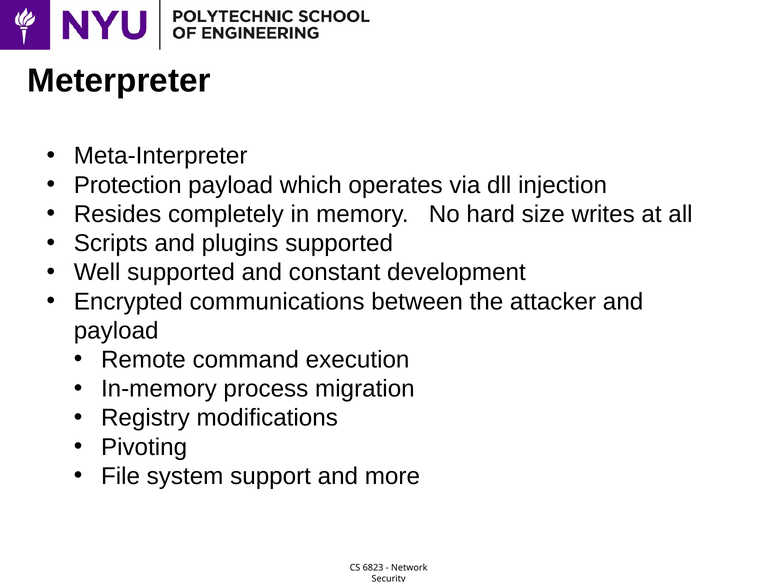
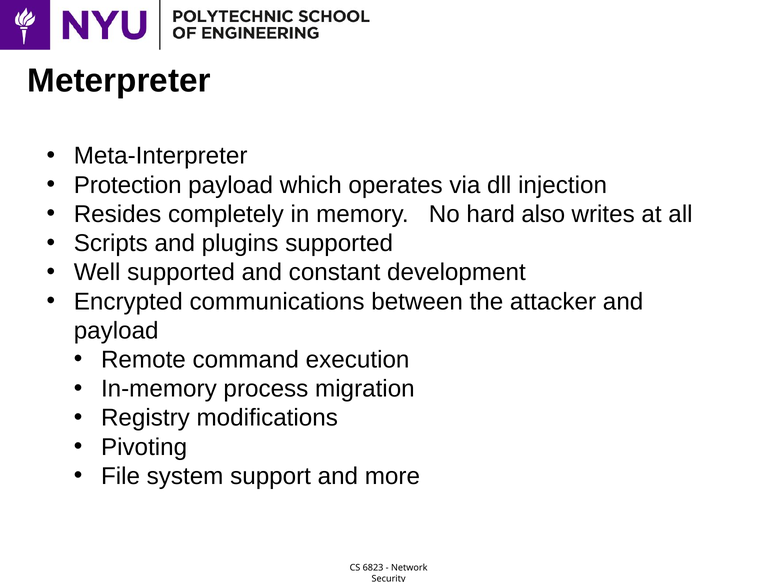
size: size -> also (543, 214)
